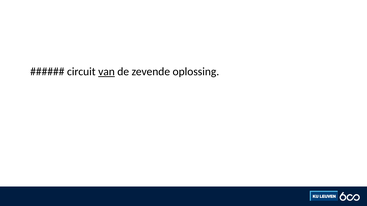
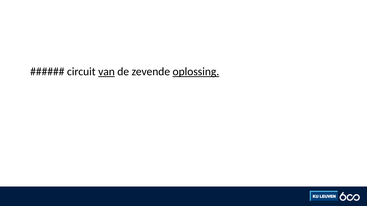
oplossing underline: none -> present (196, 72)
